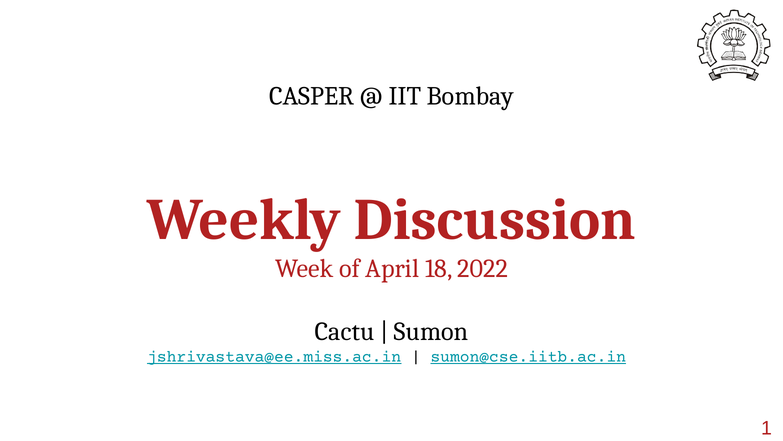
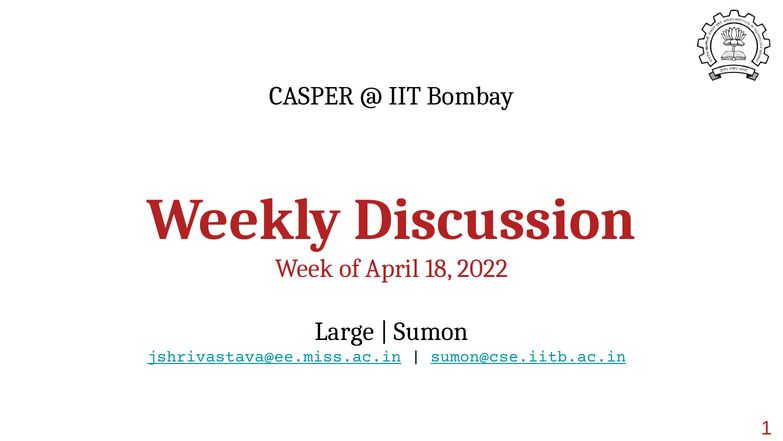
Cactu: Cactu -> Large (344, 331)
